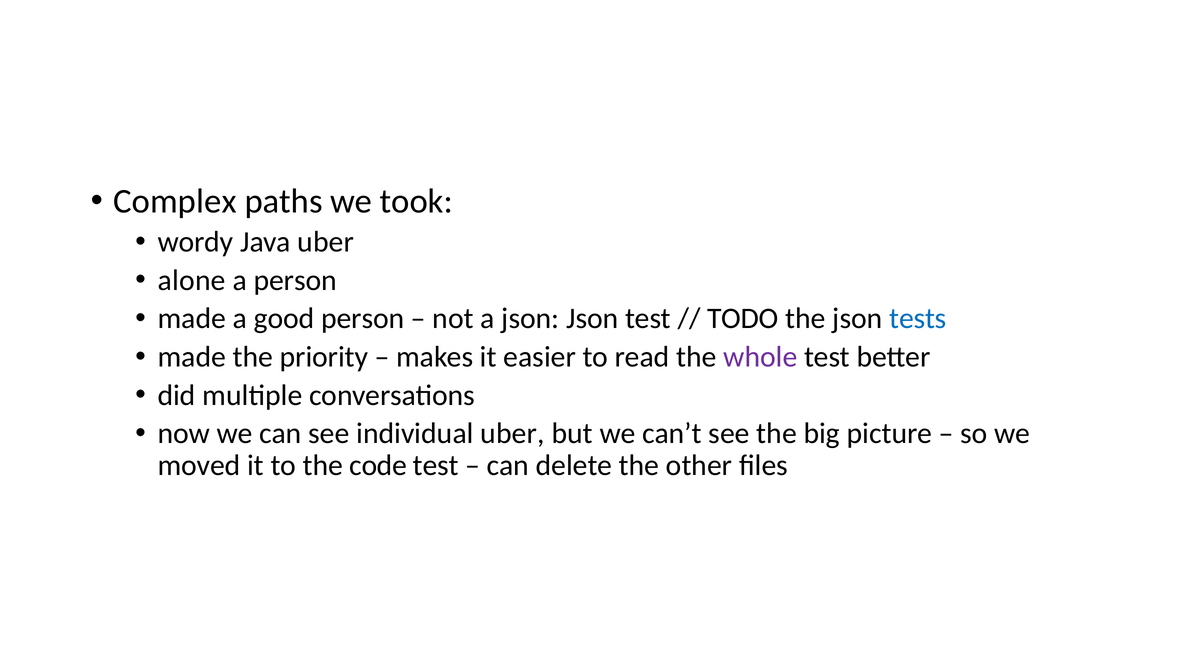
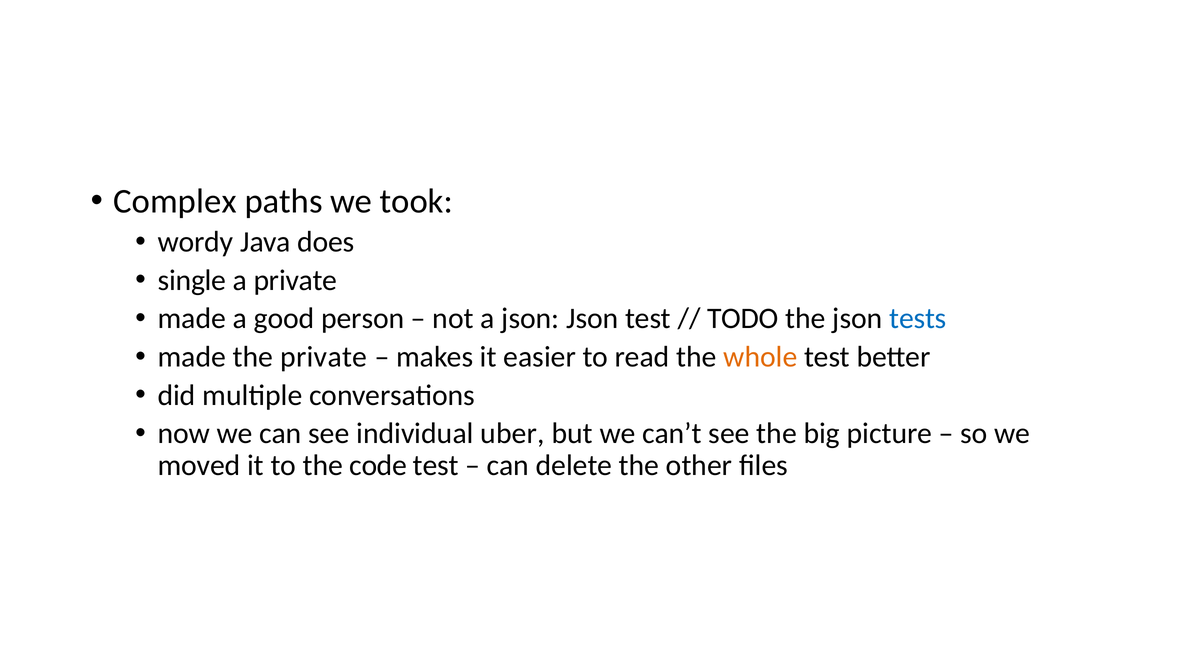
Java uber: uber -> does (326, 242)
alone: alone -> single (192, 281)
a person: person -> private (295, 281)
the priority: priority -> private (324, 357)
whole colour: purple -> orange (760, 357)
